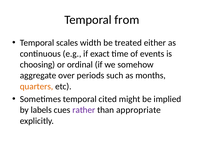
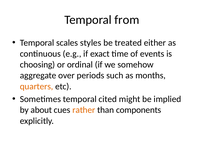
width: width -> styles (91, 43)
labels: labels -> about (41, 110)
rather colour: purple -> orange (84, 110)
appropriate: appropriate -> components (139, 110)
